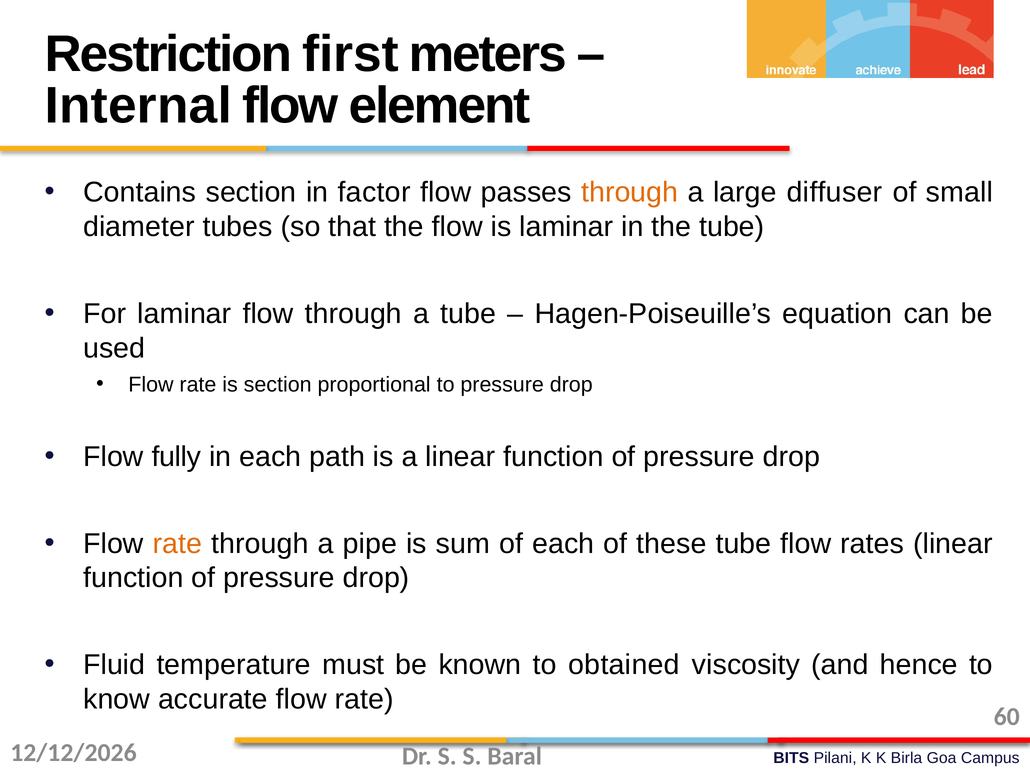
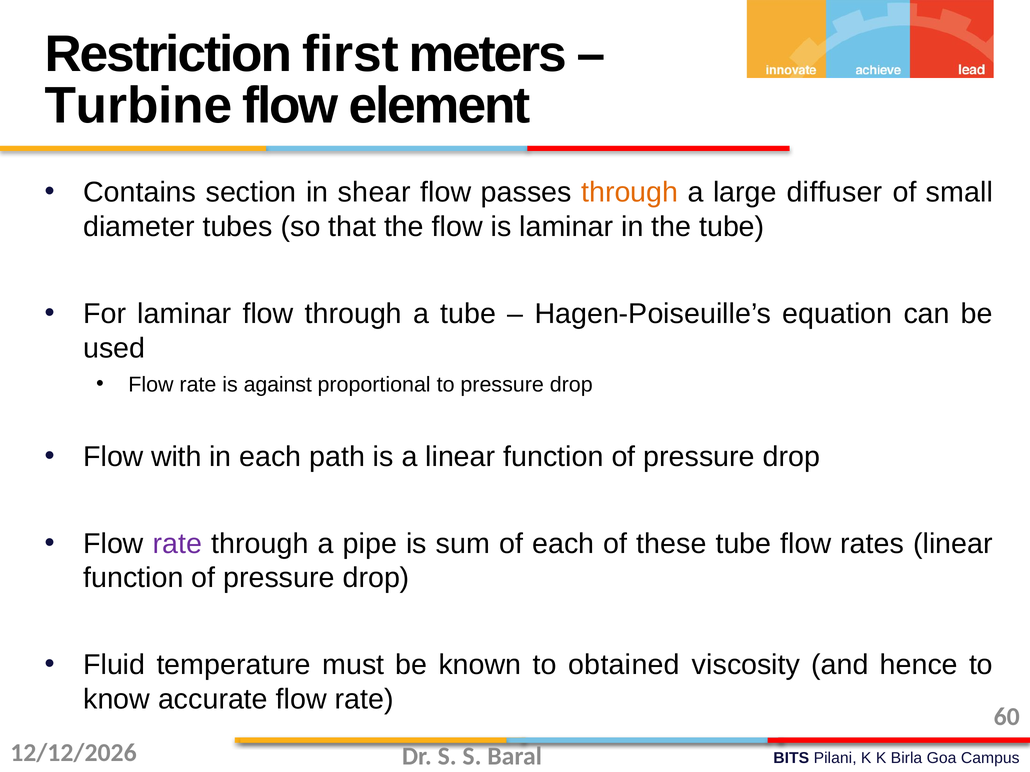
Internal: Internal -> Turbine (138, 106)
factor: factor -> shear (374, 193)
is section: section -> against (278, 385)
fully: fully -> with (176, 457)
rate colour: orange -> purple (177, 544)
